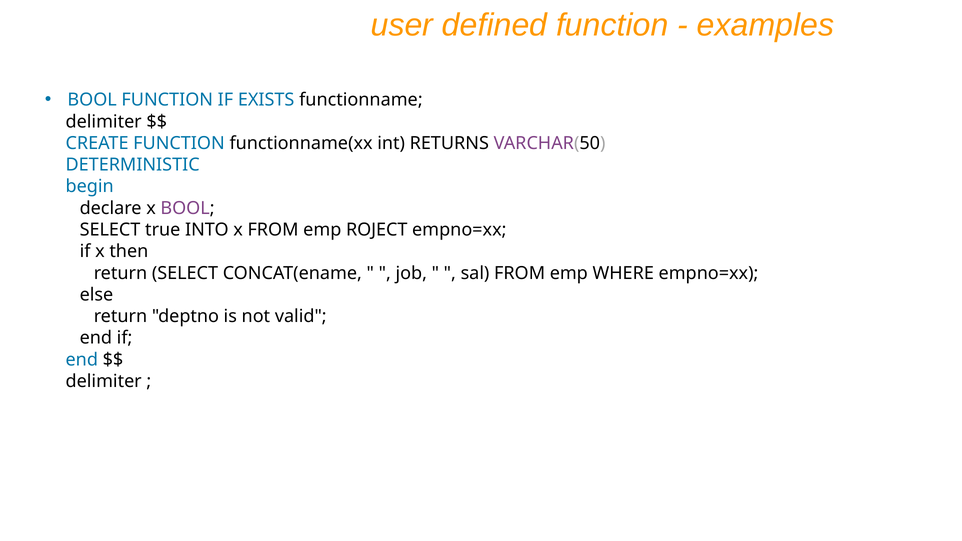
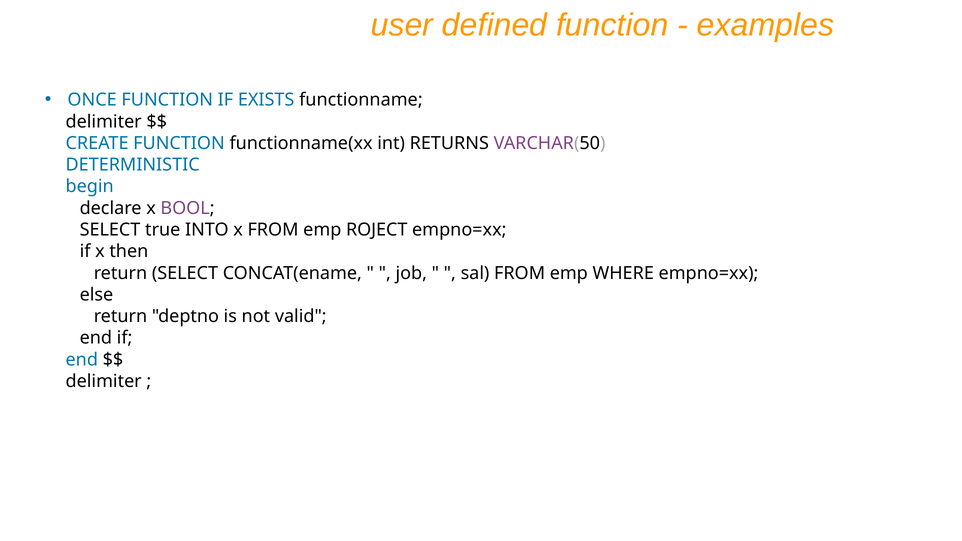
BOOL: BOOL -> ONCE (92, 100)
